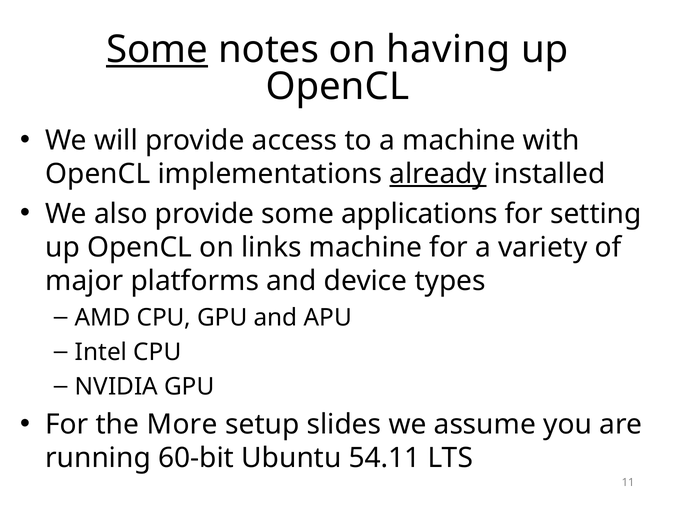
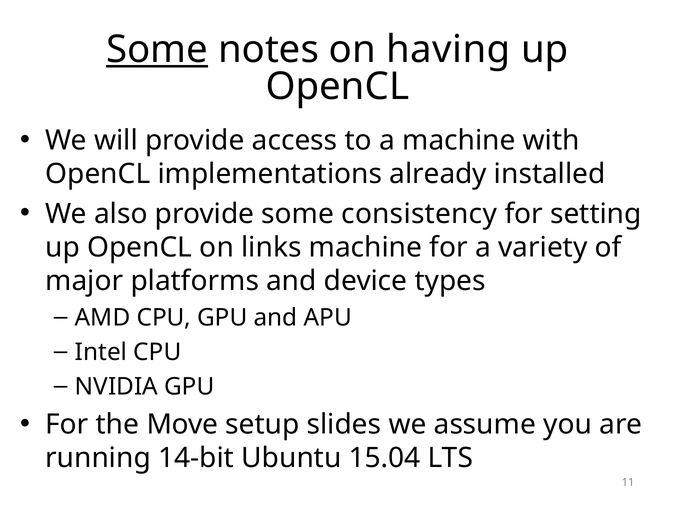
already underline: present -> none (438, 174)
applications: applications -> consistency (419, 214)
More: More -> Move (182, 425)
60-bit: 60-bit -> 14-bit (196, 458)
54.11: 54.11 -> 15.04 (385, 458)
